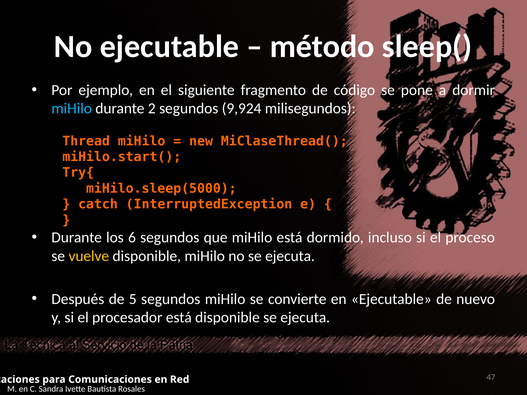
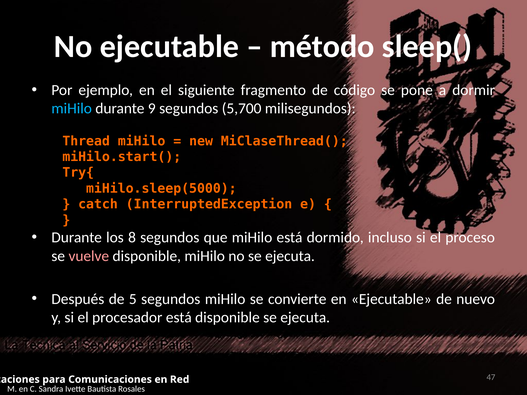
2: 2 -> 9 (152, 109)
9,924: 9,924 -> 5,700 (242, 109)
6: 6 -> 8 (132, 238)
vuelve colour: yellow -> pink (89, 256)
